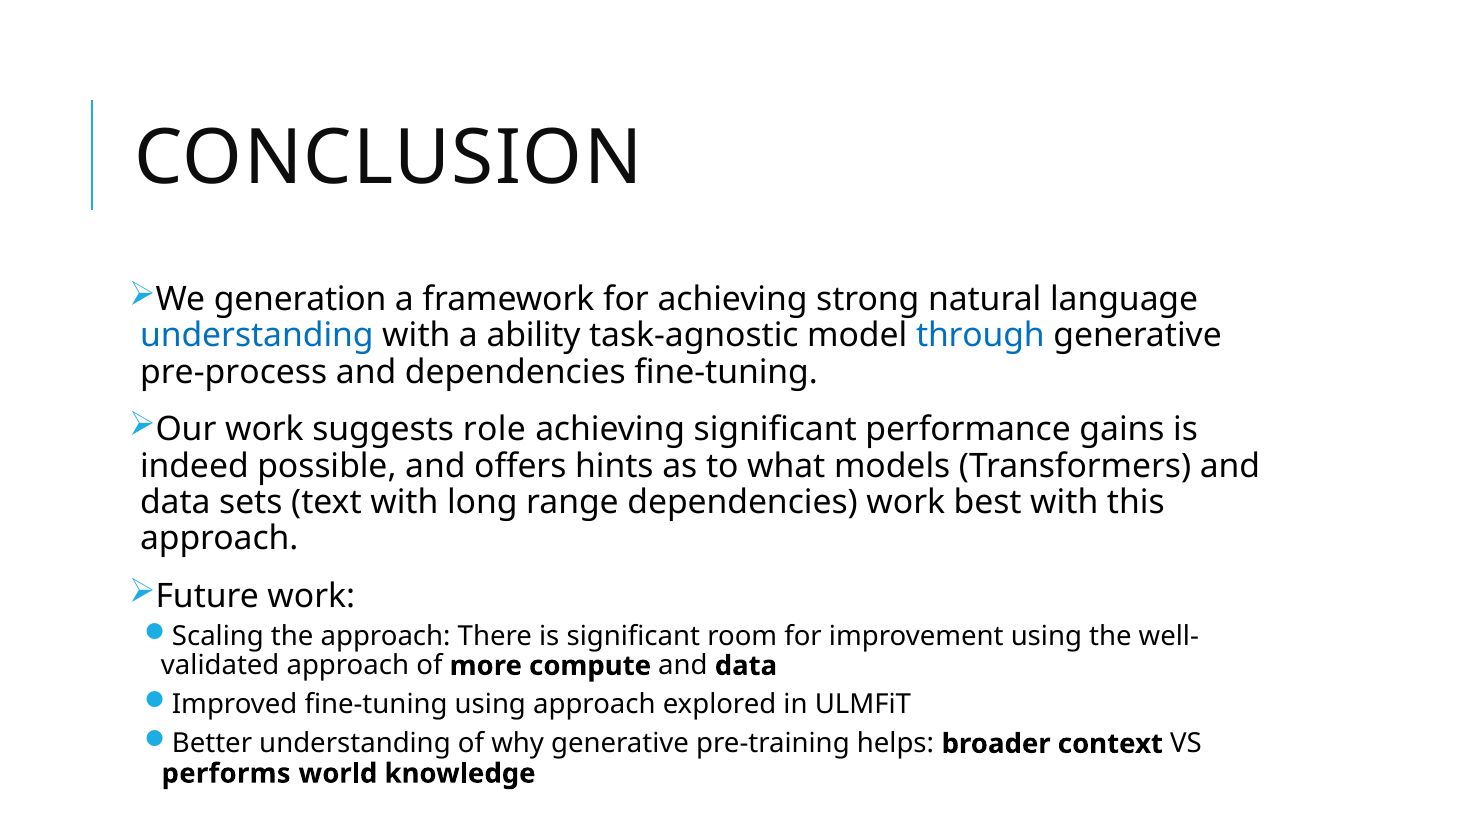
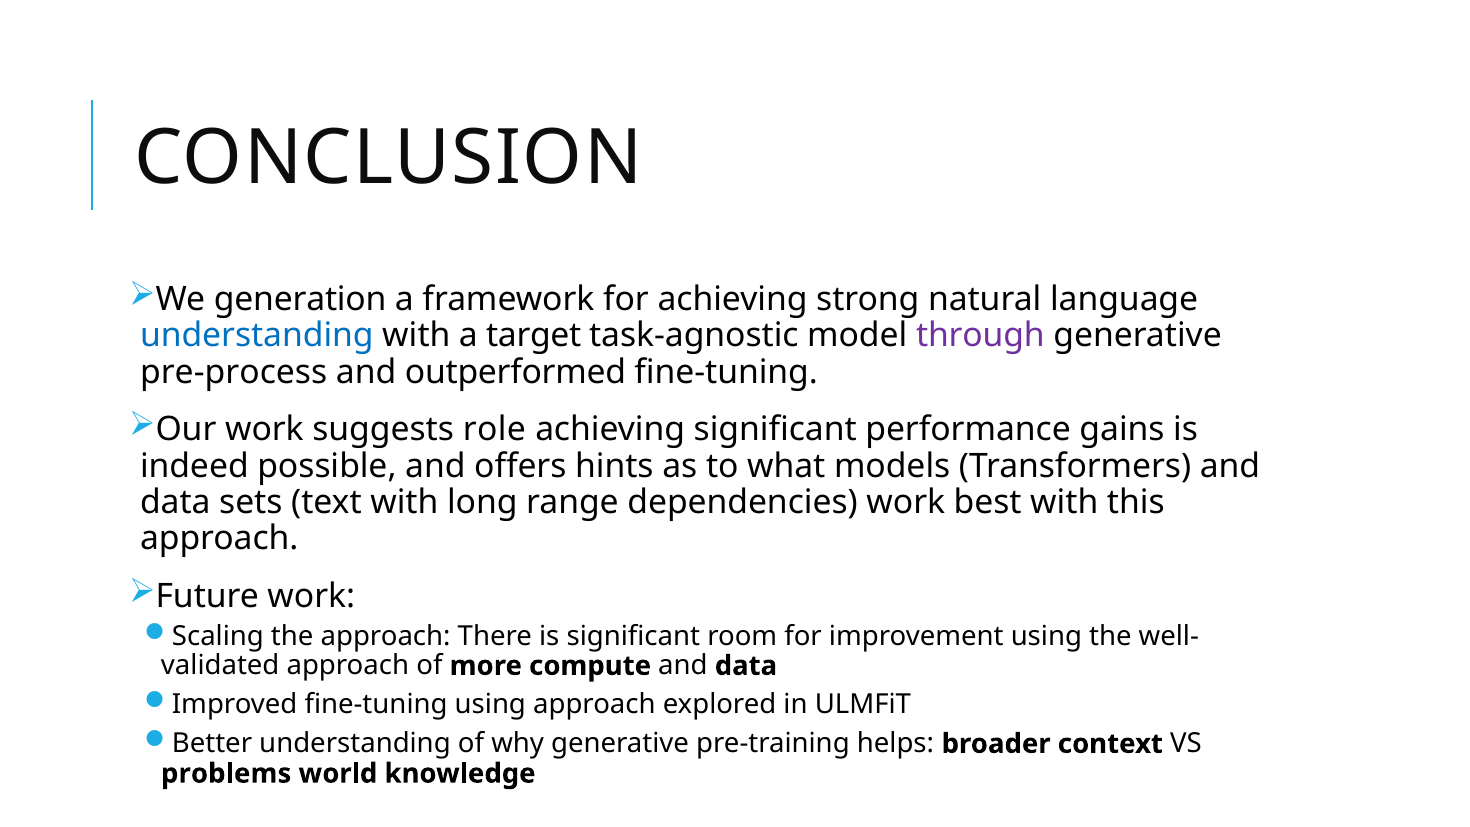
ability: ability -> target (534, 335)
through colour: blue -> purple (980, 335)
and dependencies: dependencies -> outperformed (515, 372)
performs: performs -> problems (226, 773)
